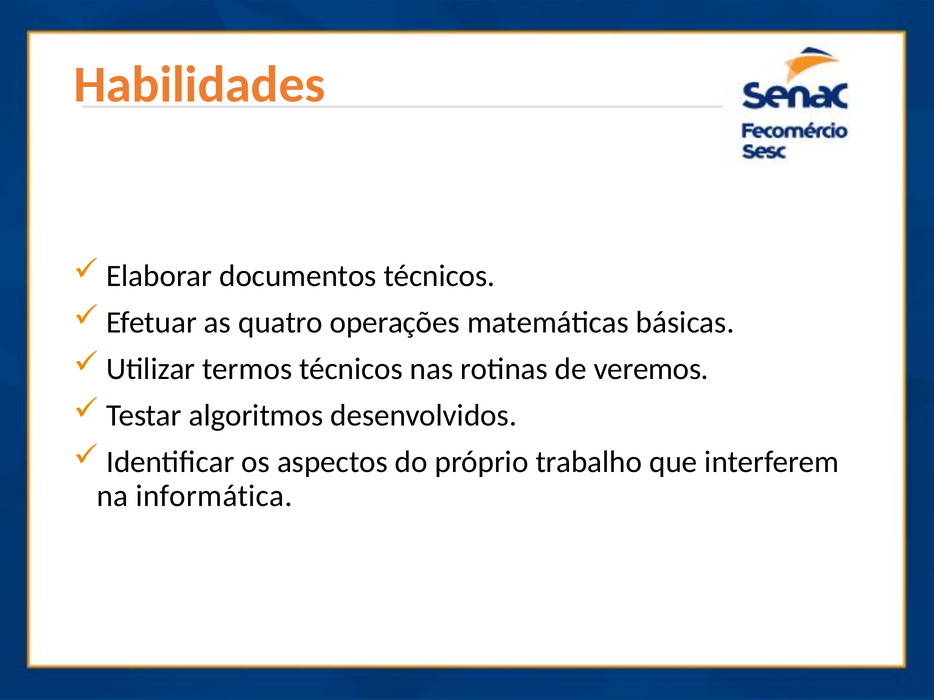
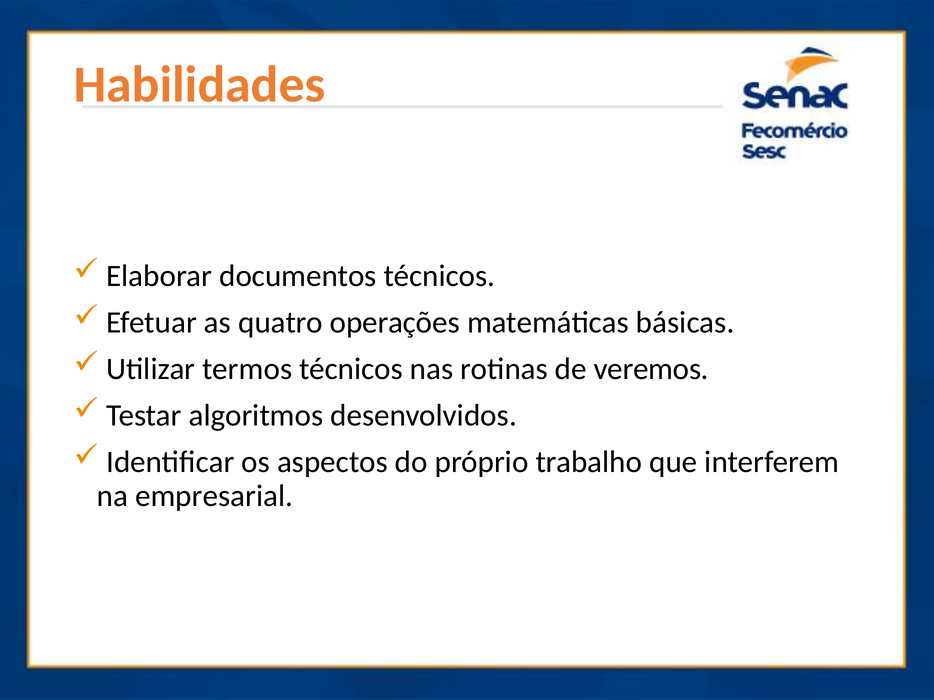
informática: informática -> empresarial (214, 496)
